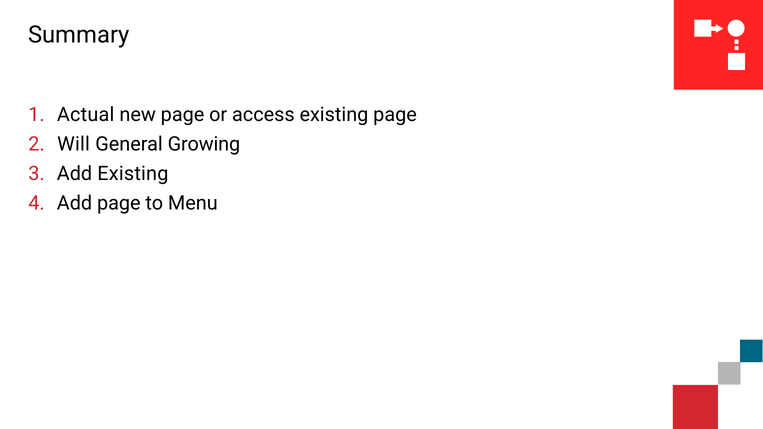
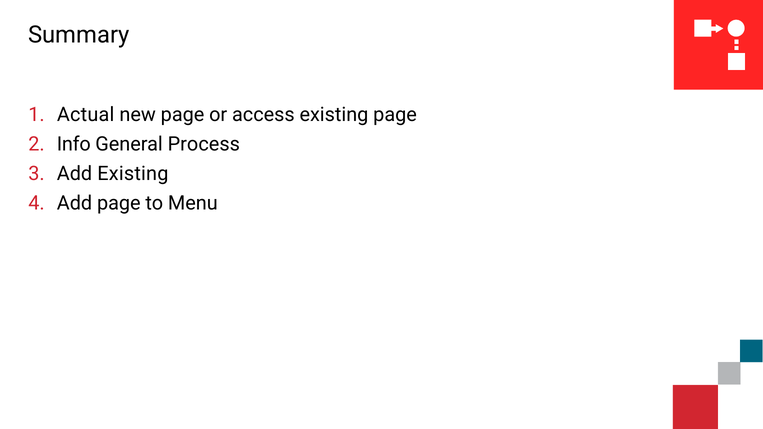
Will: Will -> Info (74, 144)
Growing: Growing -> Process (204, 144)
